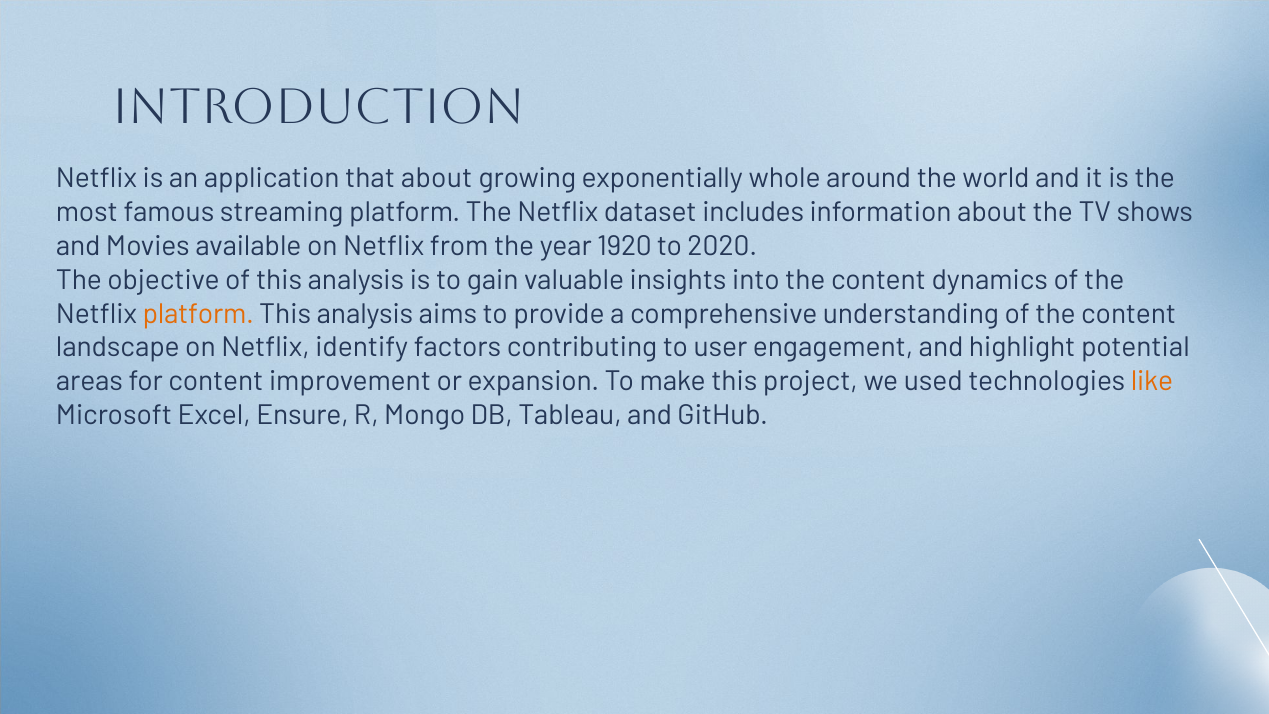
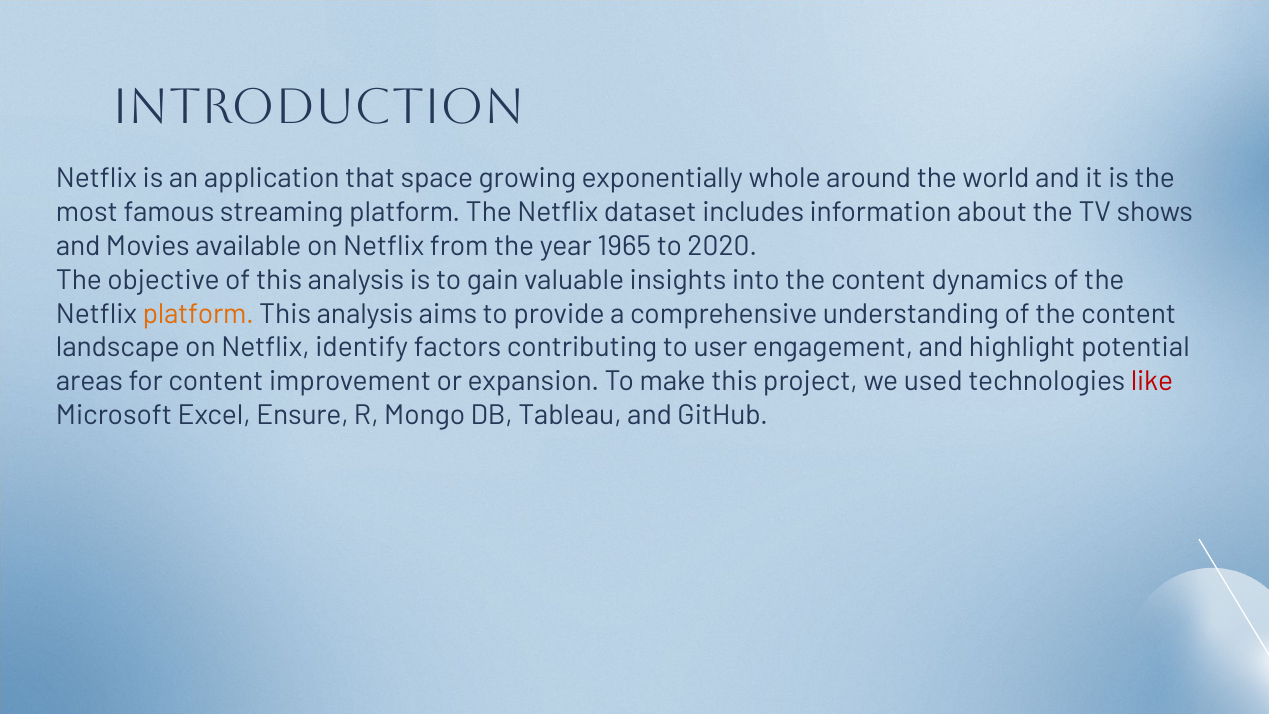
that about: about -> space (437, 178)
1920: 1920 -> 1965 (624, 246)
like colour: orange -> red (1152, 381)
